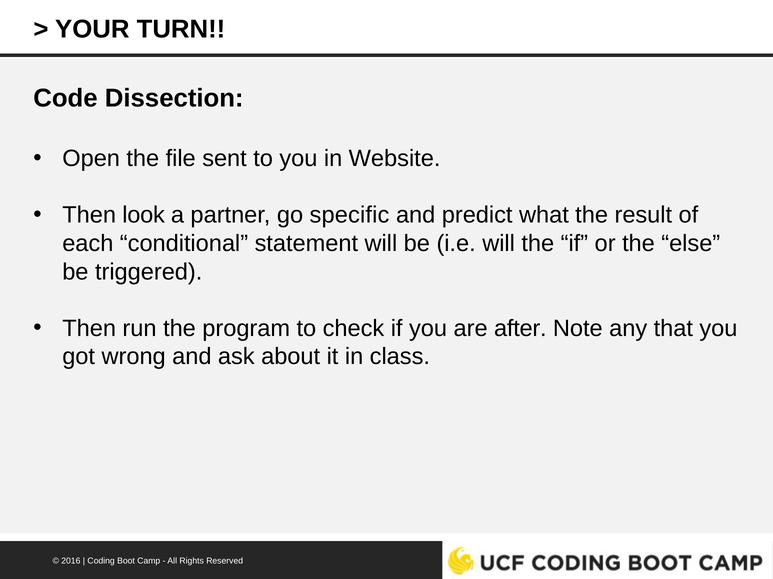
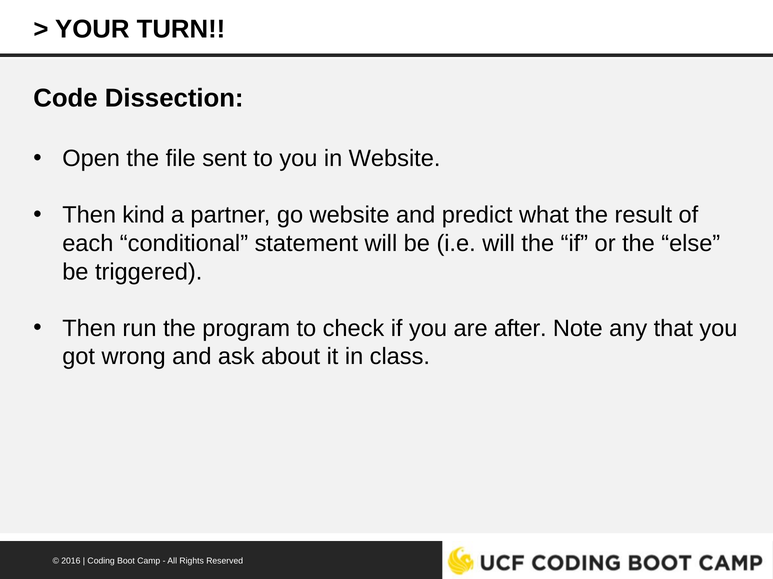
look: look -> kind (144, 215)
go specific: specific -> website (350, 215)
